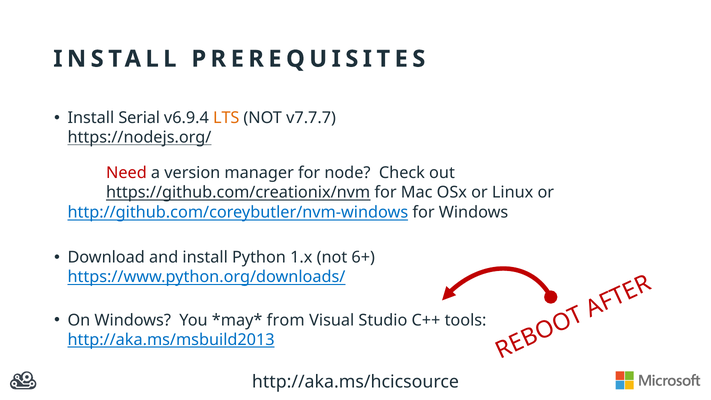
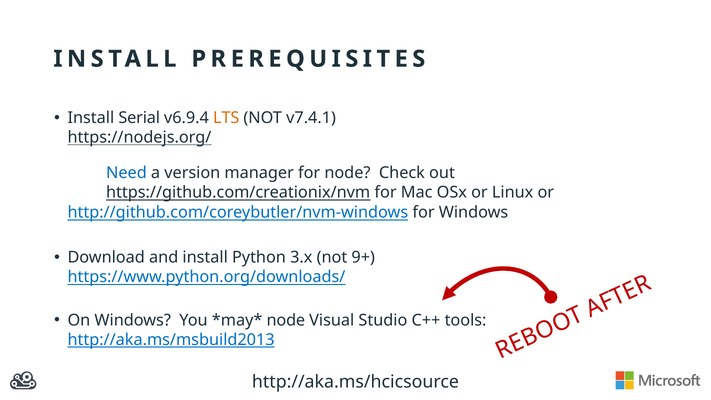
v7.7.7: v7.7.7 -> v7.4.1 (311, 118)
Need colour: red -> blue (126, 173)
1.x: 1.x -> 3.x (301, 258)
6+: 6+ -> 9+ (363, 258)
from: from -> node (286, 320)
